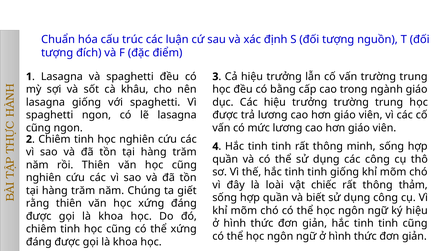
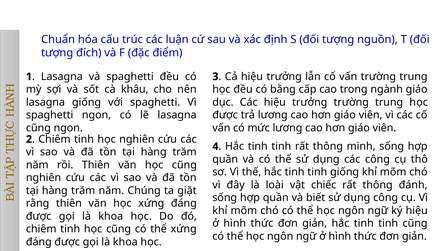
thảm: thảm -> đánh (413, 185)
giết: giết -> giặt (187, 190)
